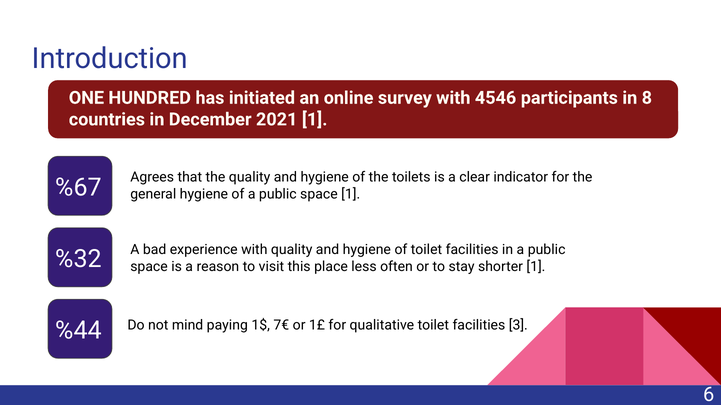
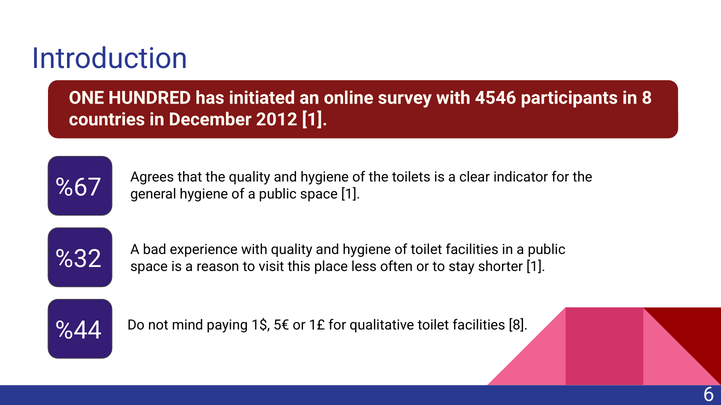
2021: 2021 -> 2012 (277, 120)
7€: 7€ -> 5€ (281, 325)
facilities 3: 3 -> 8 (518, 325)
